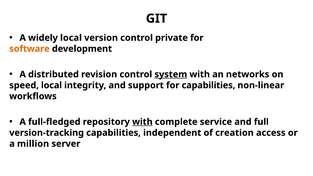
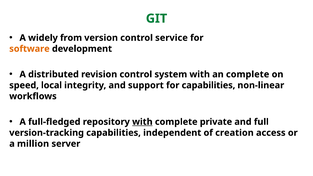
GIT colour: black -> green (156, 18)
widely local: local -> from (71, 38)
private: private -> service (171, 38)
system underline: present -> none (171, 74)
an networks: networks -> complete (248, 74)
service: service -> private (216, 122)
